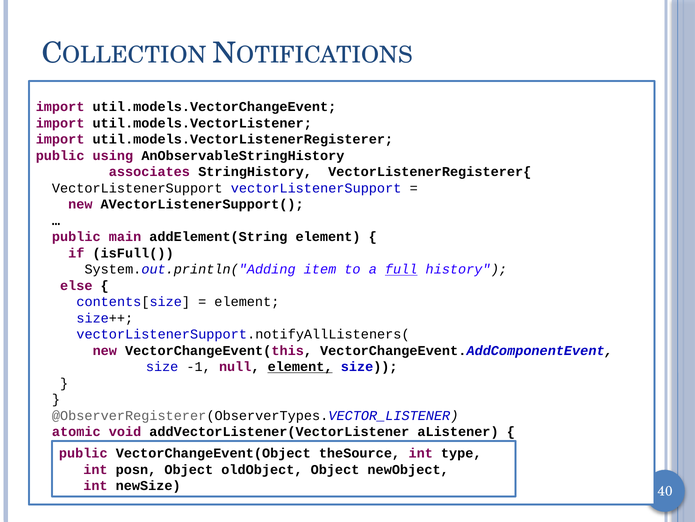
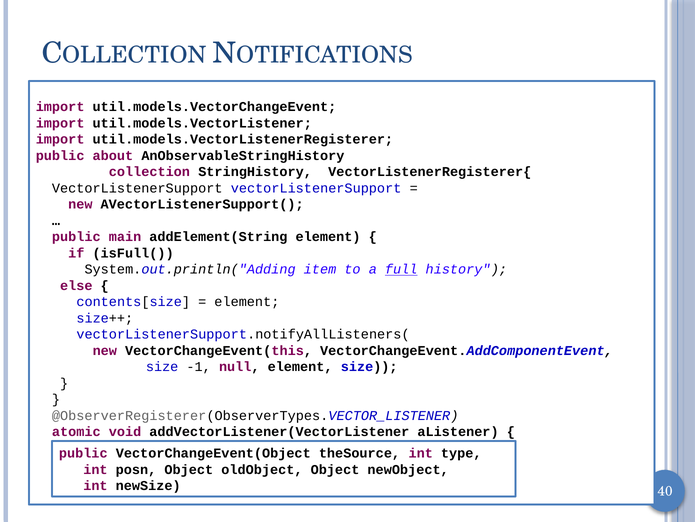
using: using -> about (113, 155)
associates: associates -> collection (149, 172)
element underline: present -> none (300, 366)
